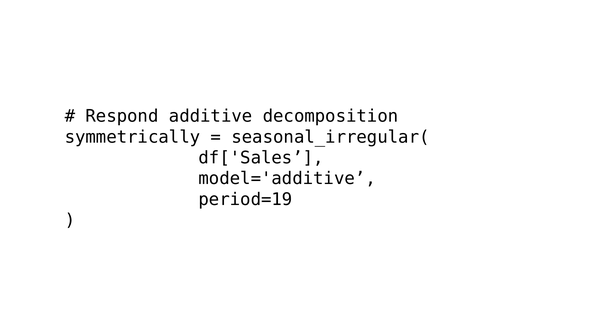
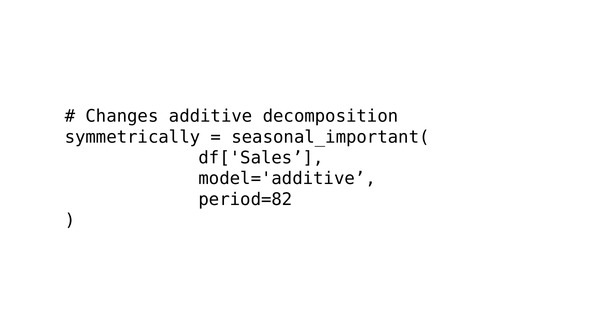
Respond: Respond -> Changes (122, 116)
seasonal_irregular(: seasonal_irregular( -> seasonal_important( (331, 137)
period=19: period=19 -> period=82 (245, 200)
